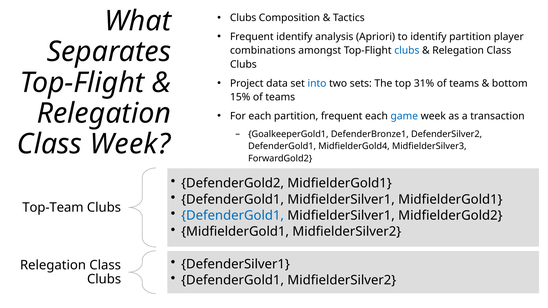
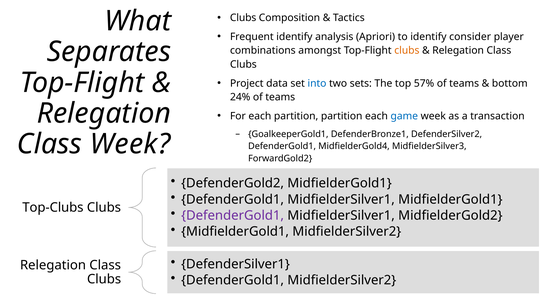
identify partition: partition -> consider (470, 37)
clubs colour: blue -> orange (407, 51)
31%: 31% -> 57% (424, 83)
15%: 15% -> 24% (240, 97)
partition frequent: frequent -> partition (342, 116)
Top-Team: Top-Team -> Top-Clubs (53, 208)
DefenderGold1 colour: blue -> purple (233, 216)
